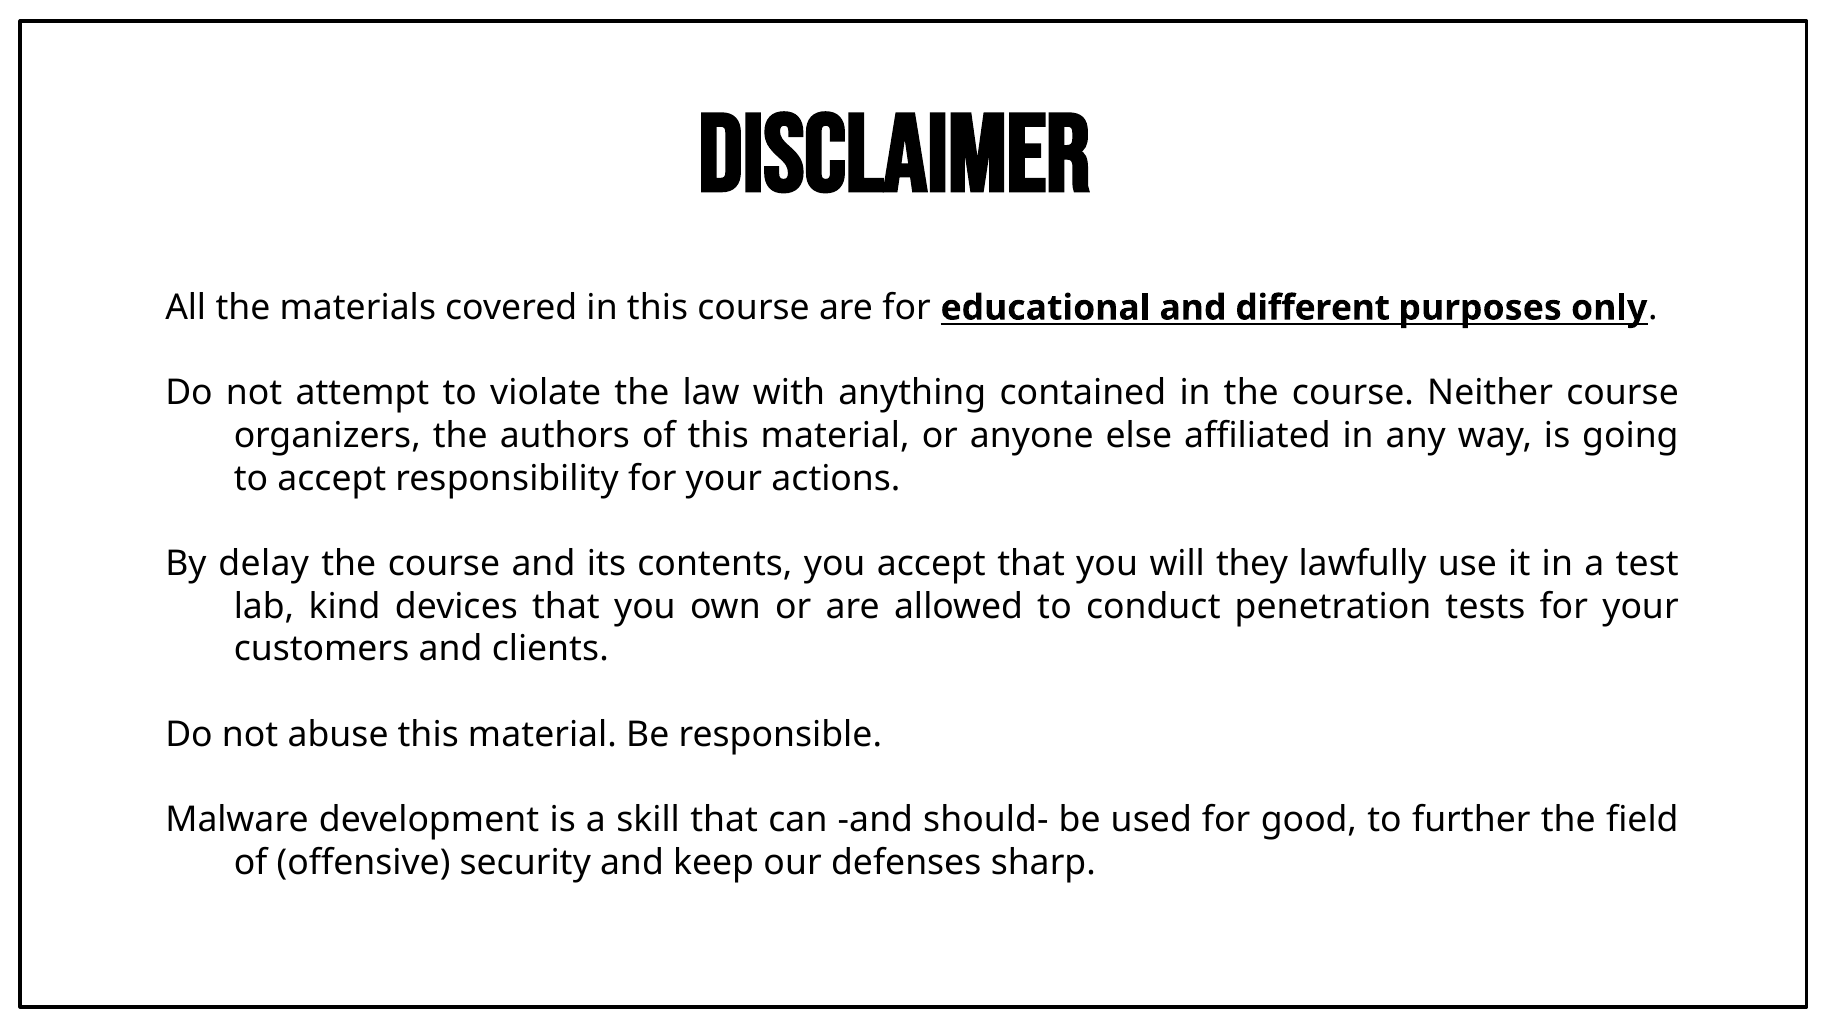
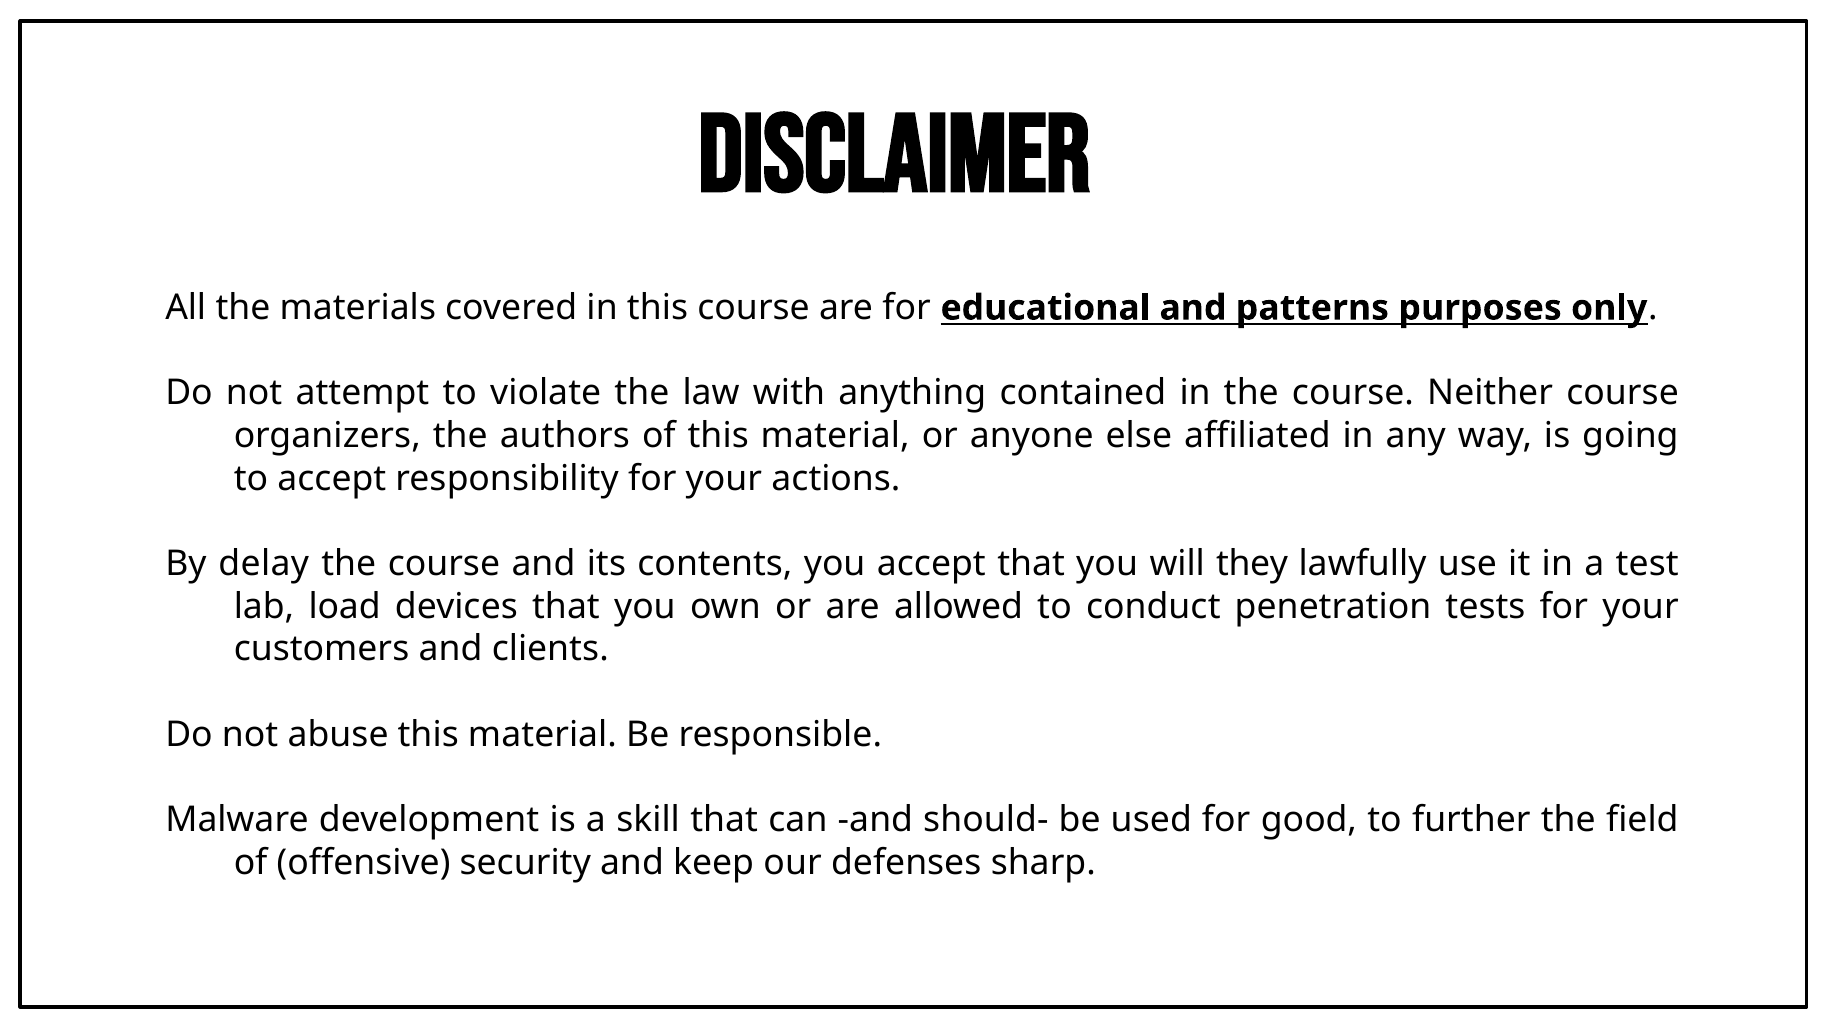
different: different -> patterns (1312, 308)
kind: kind -> load (345, 606)
